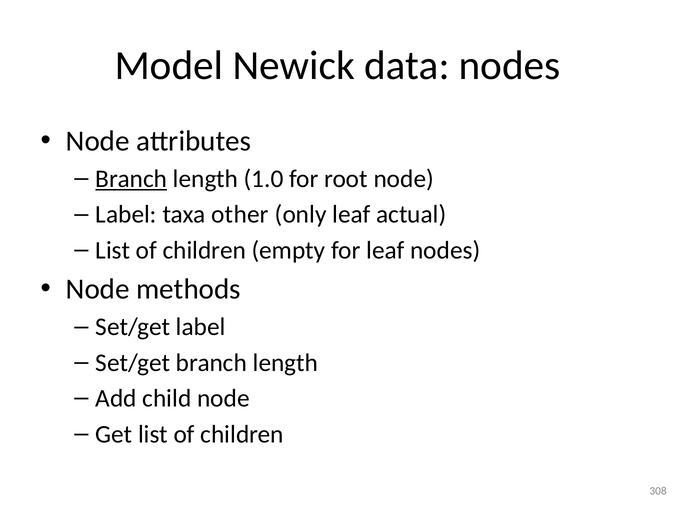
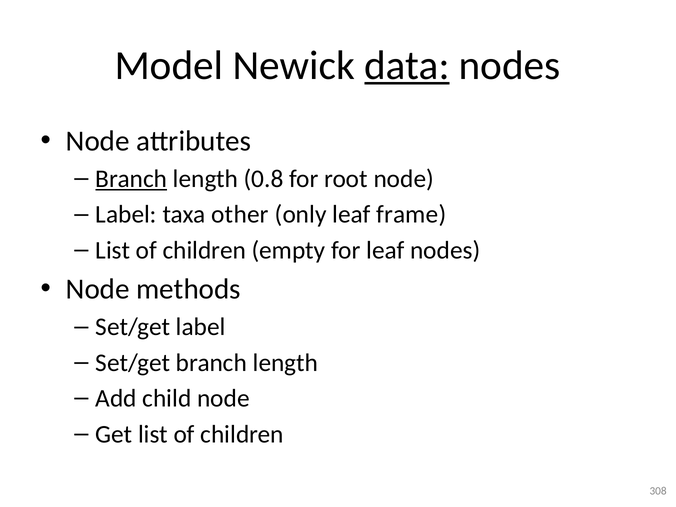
data underline: none -> present (407, 65)
1.0: 1.0 -> 0.8 (263, 179)
actual: actual -> frame (411, 215)
